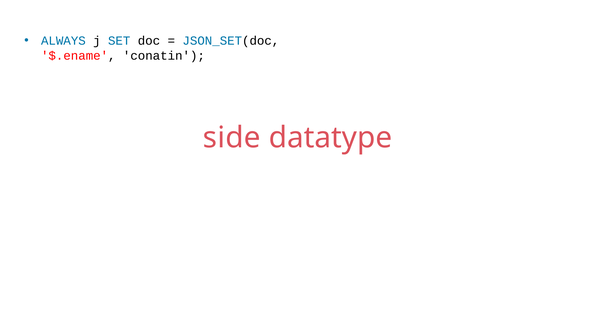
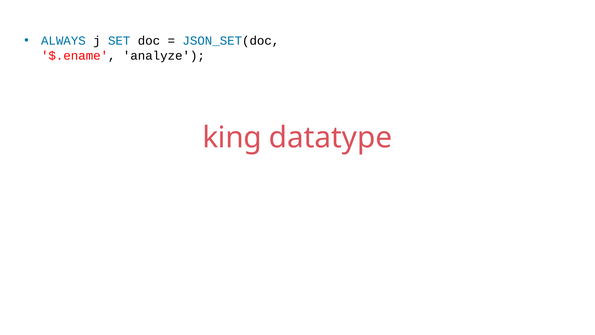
conatin: conatin -> analyze (164, 56)
side: side -> king (232, 137)
